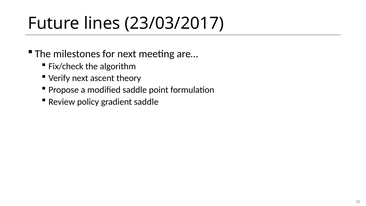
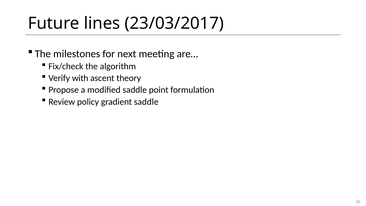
Verify next: next -> with (80, 78)
